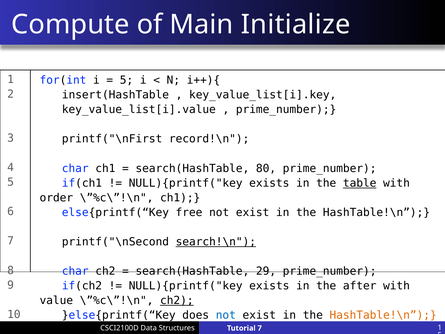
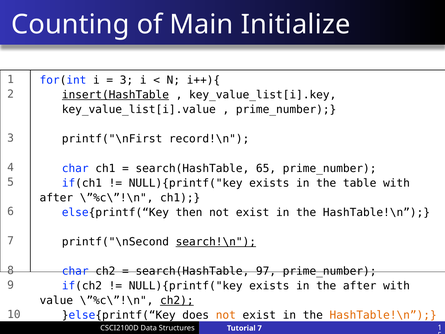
Compute: Compute -> Counting (70, 25)
5: 5 -> 3 (126, 80)
insert(HashTable underline: none -> present (115, 95)
80: 80 -> 65 (266, 168)
table underline: present -> none (360, 183)
order: order -> after (56, 198)
free: free -> then (189, 212)
29: 29 -> 97 (266, 271)
not colour: blue -> orange (226, 315)
